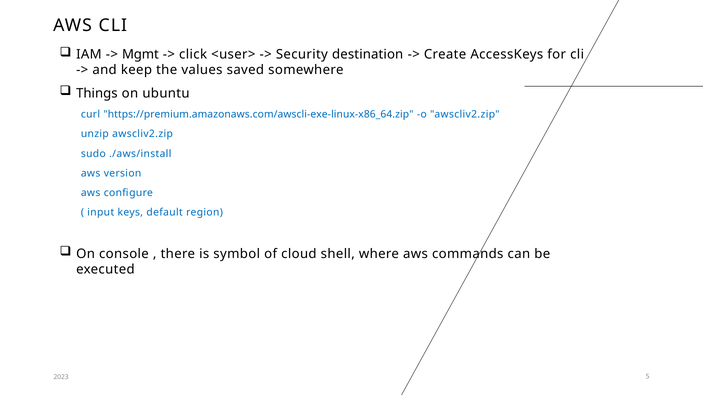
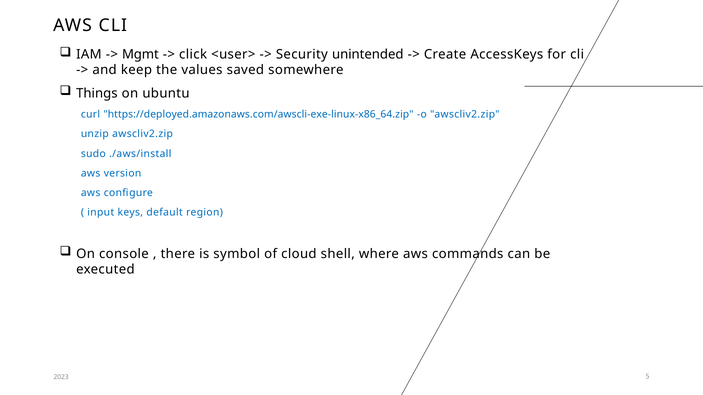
destination: destination -> unintended (368, 54)
https://premium.amazonaws.com/awscli-exe-linux-x86_64.zip: https://premium.amazonaws.com/awscli-exe-linux-x86_64.zip -> https://deployed.amazonaws.com/awscli-exe-linux-x86_64.zip (258, 115)
